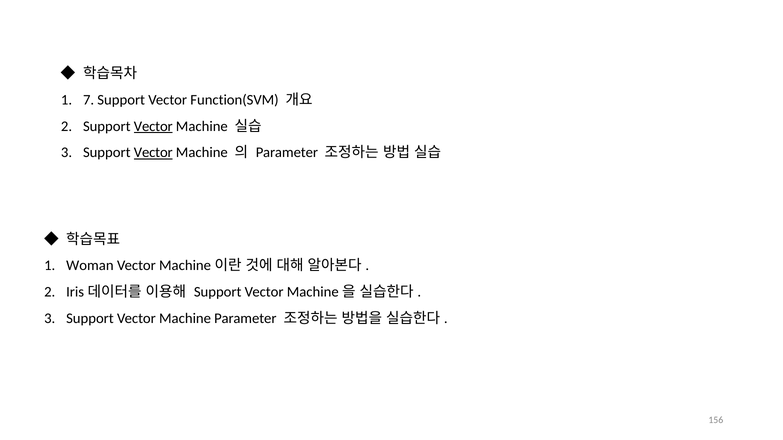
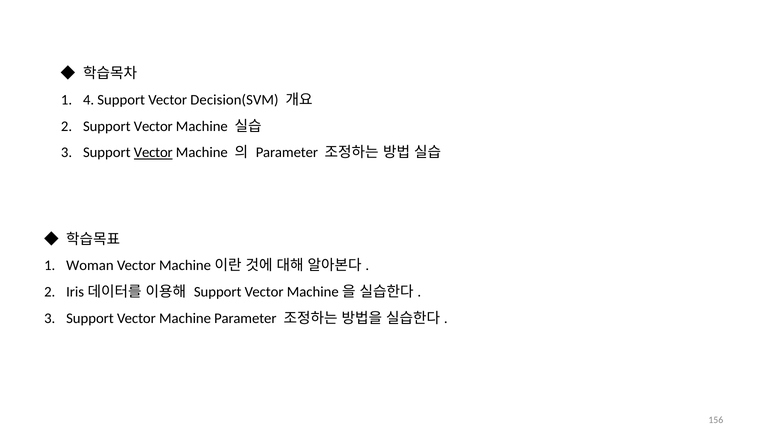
7: 7 -> 4 (89, 100)
Function(SVM: Function(SVM -> Decision(SVM (234, 100)
Vector underline: present -> none (153, 126)
